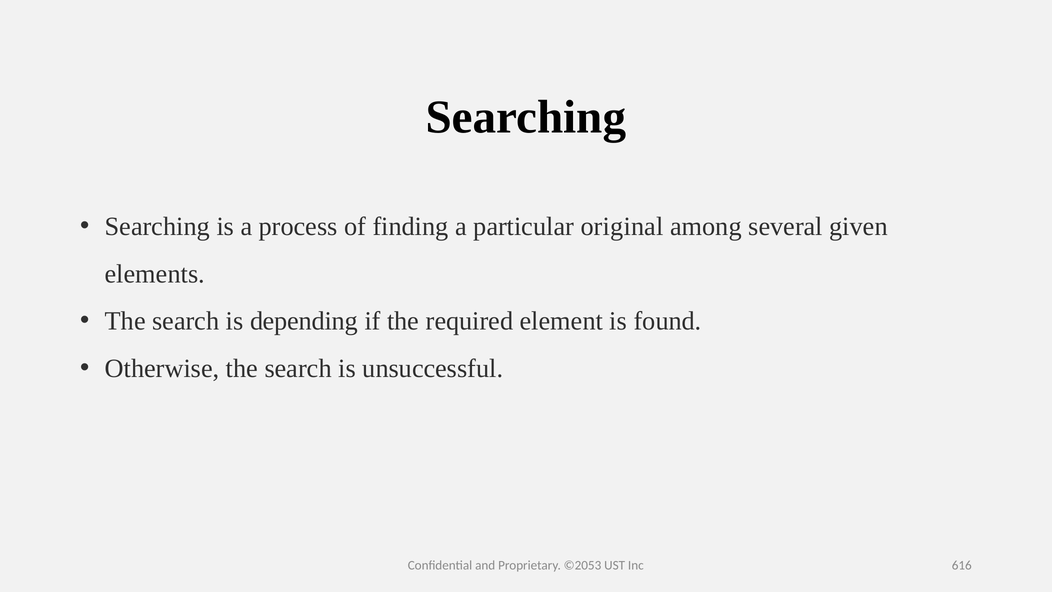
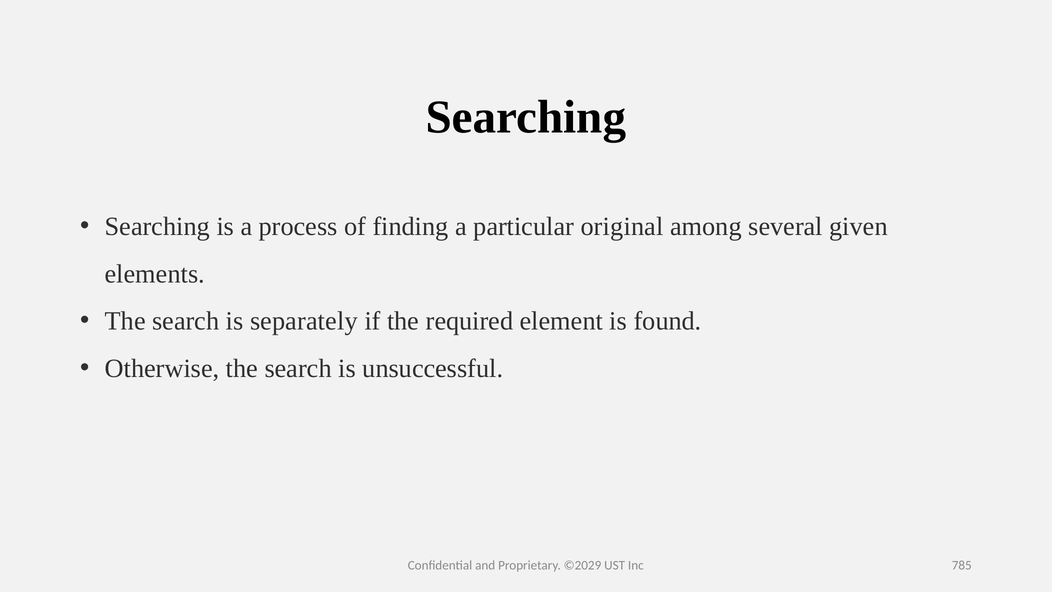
depending: depending -> separately (304, 321)
©2053: ©2053 -> ©2029 (582, 565)
616: 616 -> 785 (962, 565)
